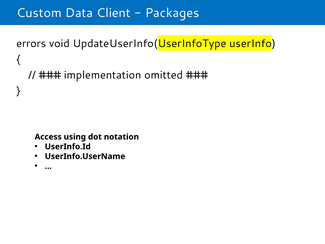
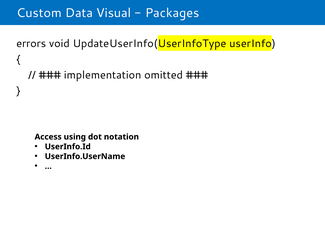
Client: Client -> Visual (114, 13)
